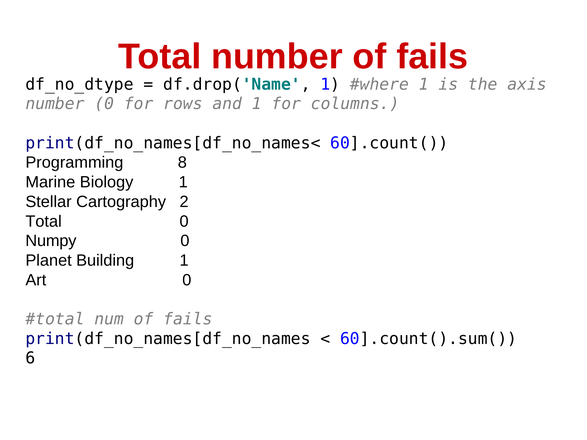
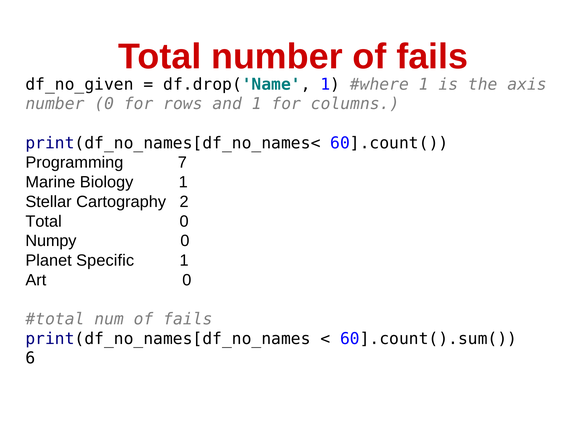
df_no_dtype: df_no_dtype -> df_no_given (80, 84)
8: 8 -> 7 (182, 163)
Building: Building -> Specific (105, 261)
